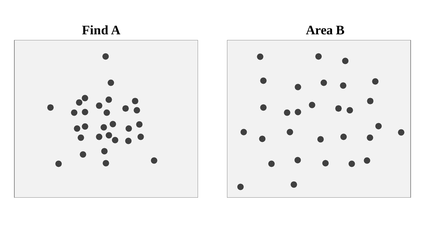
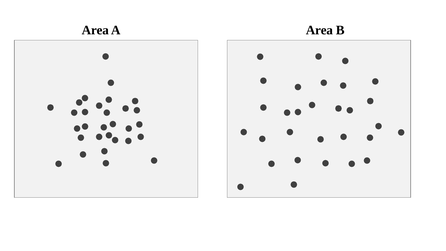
Find: Find -> Area (95, 30)
